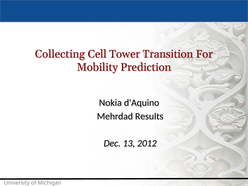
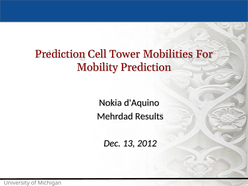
Collecting: Collecting -> Prediction (60, 54)
Transition: Transition -> Mobilities (168, 54)
